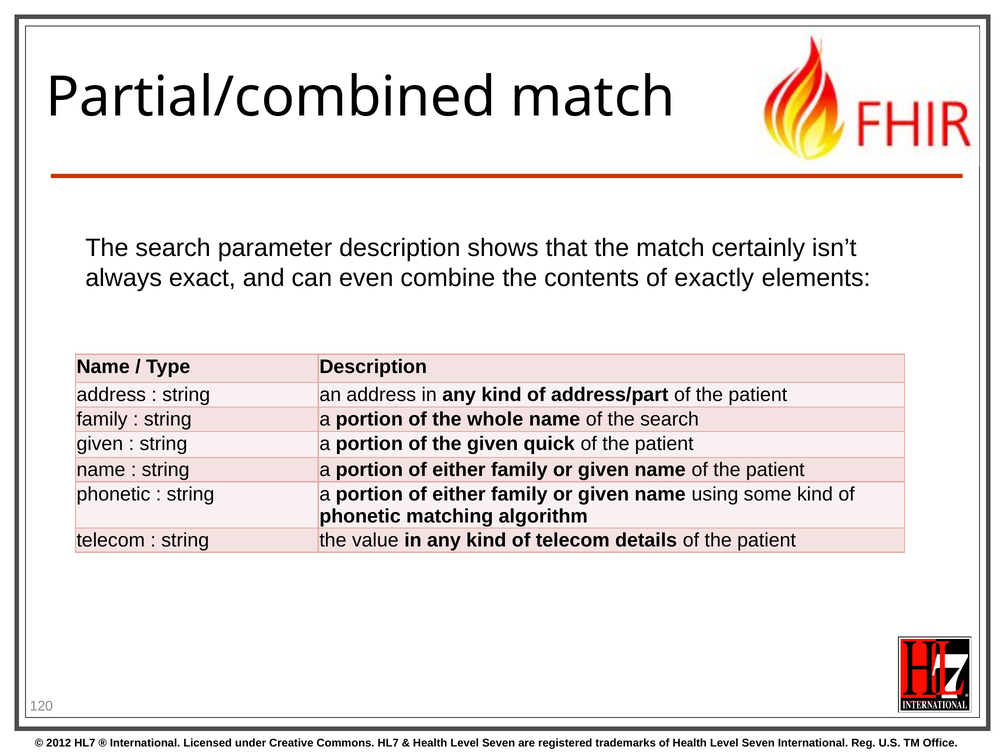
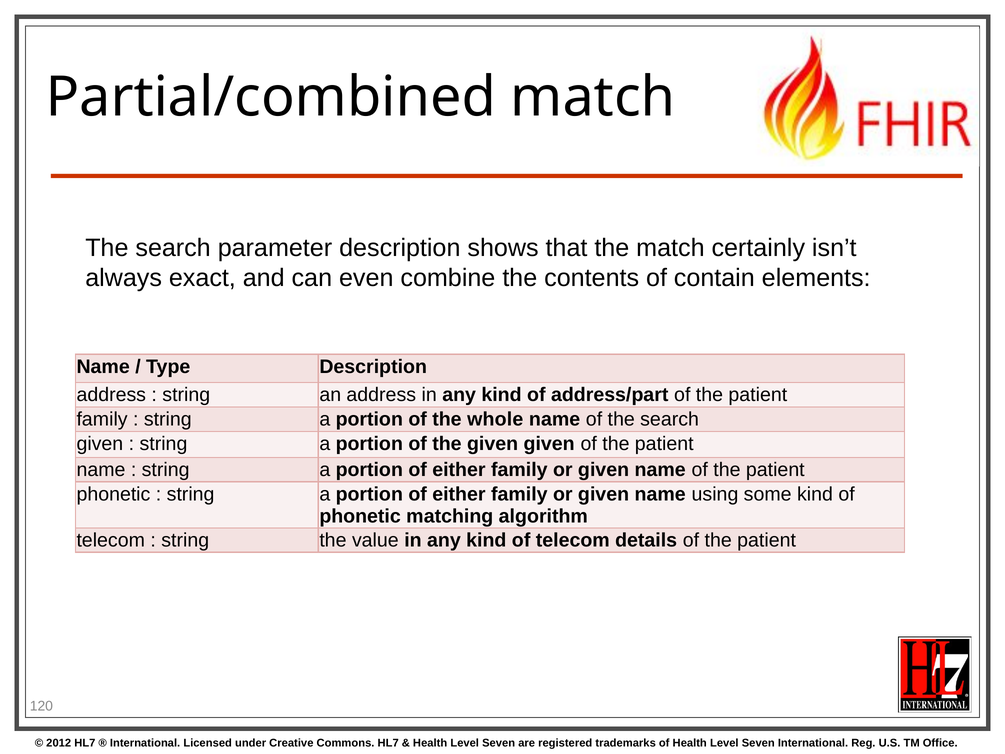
exactly: exactly -> contain (714, 278)
given quick: quick -> given (549, 444)
